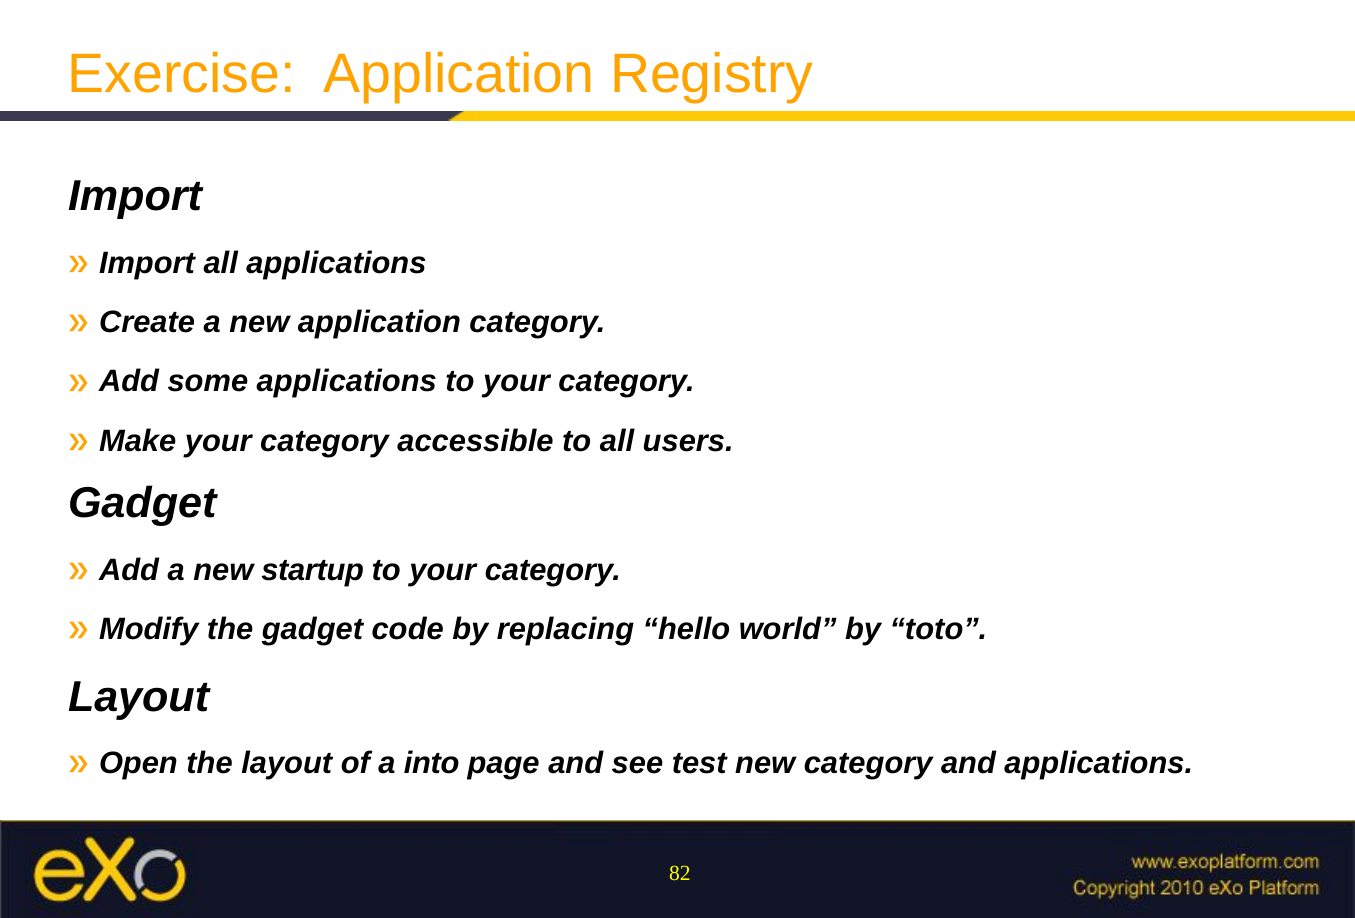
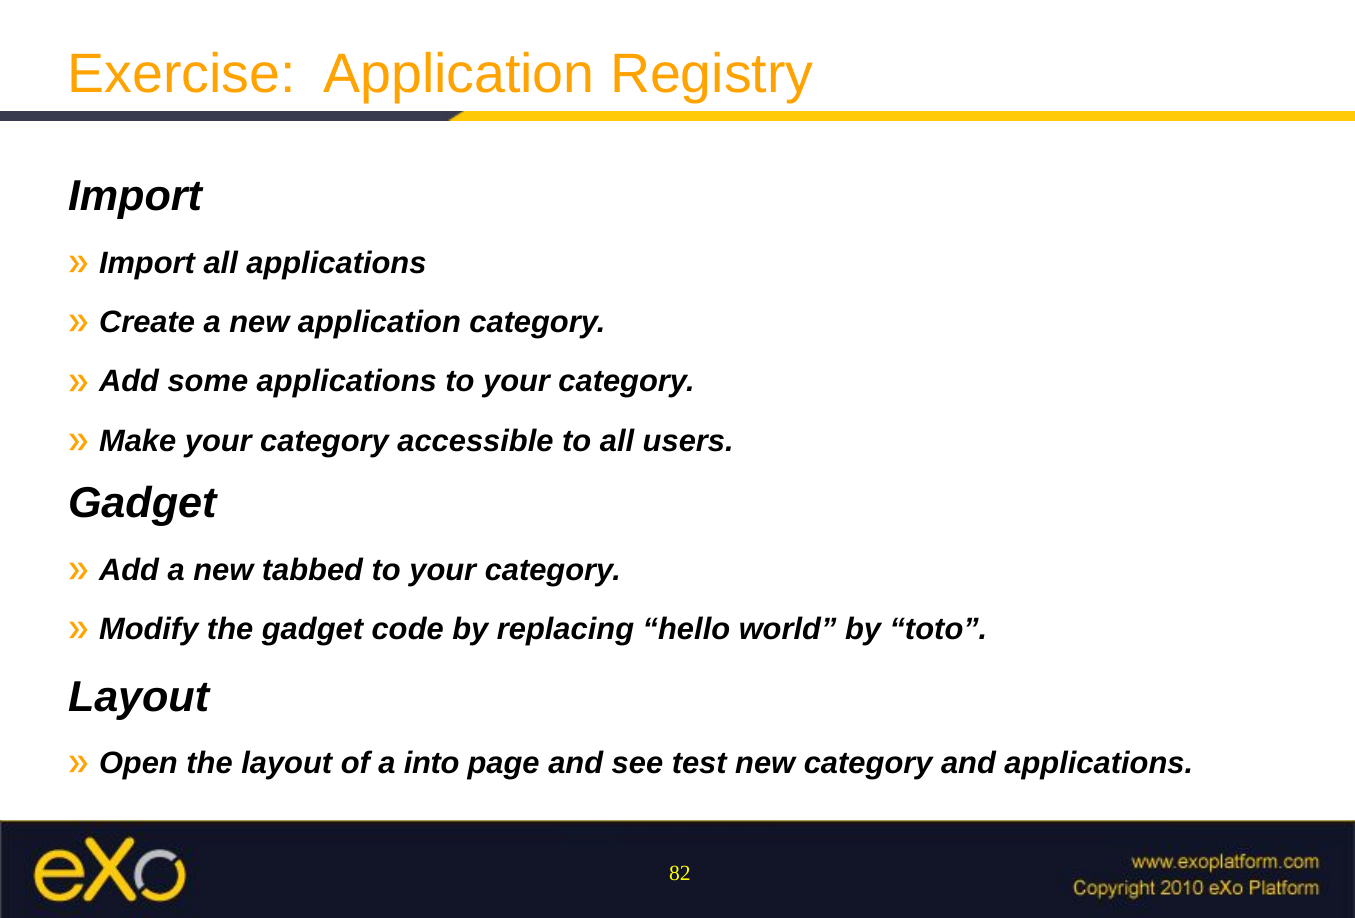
startup: startup -> tabbed (312, 570)
